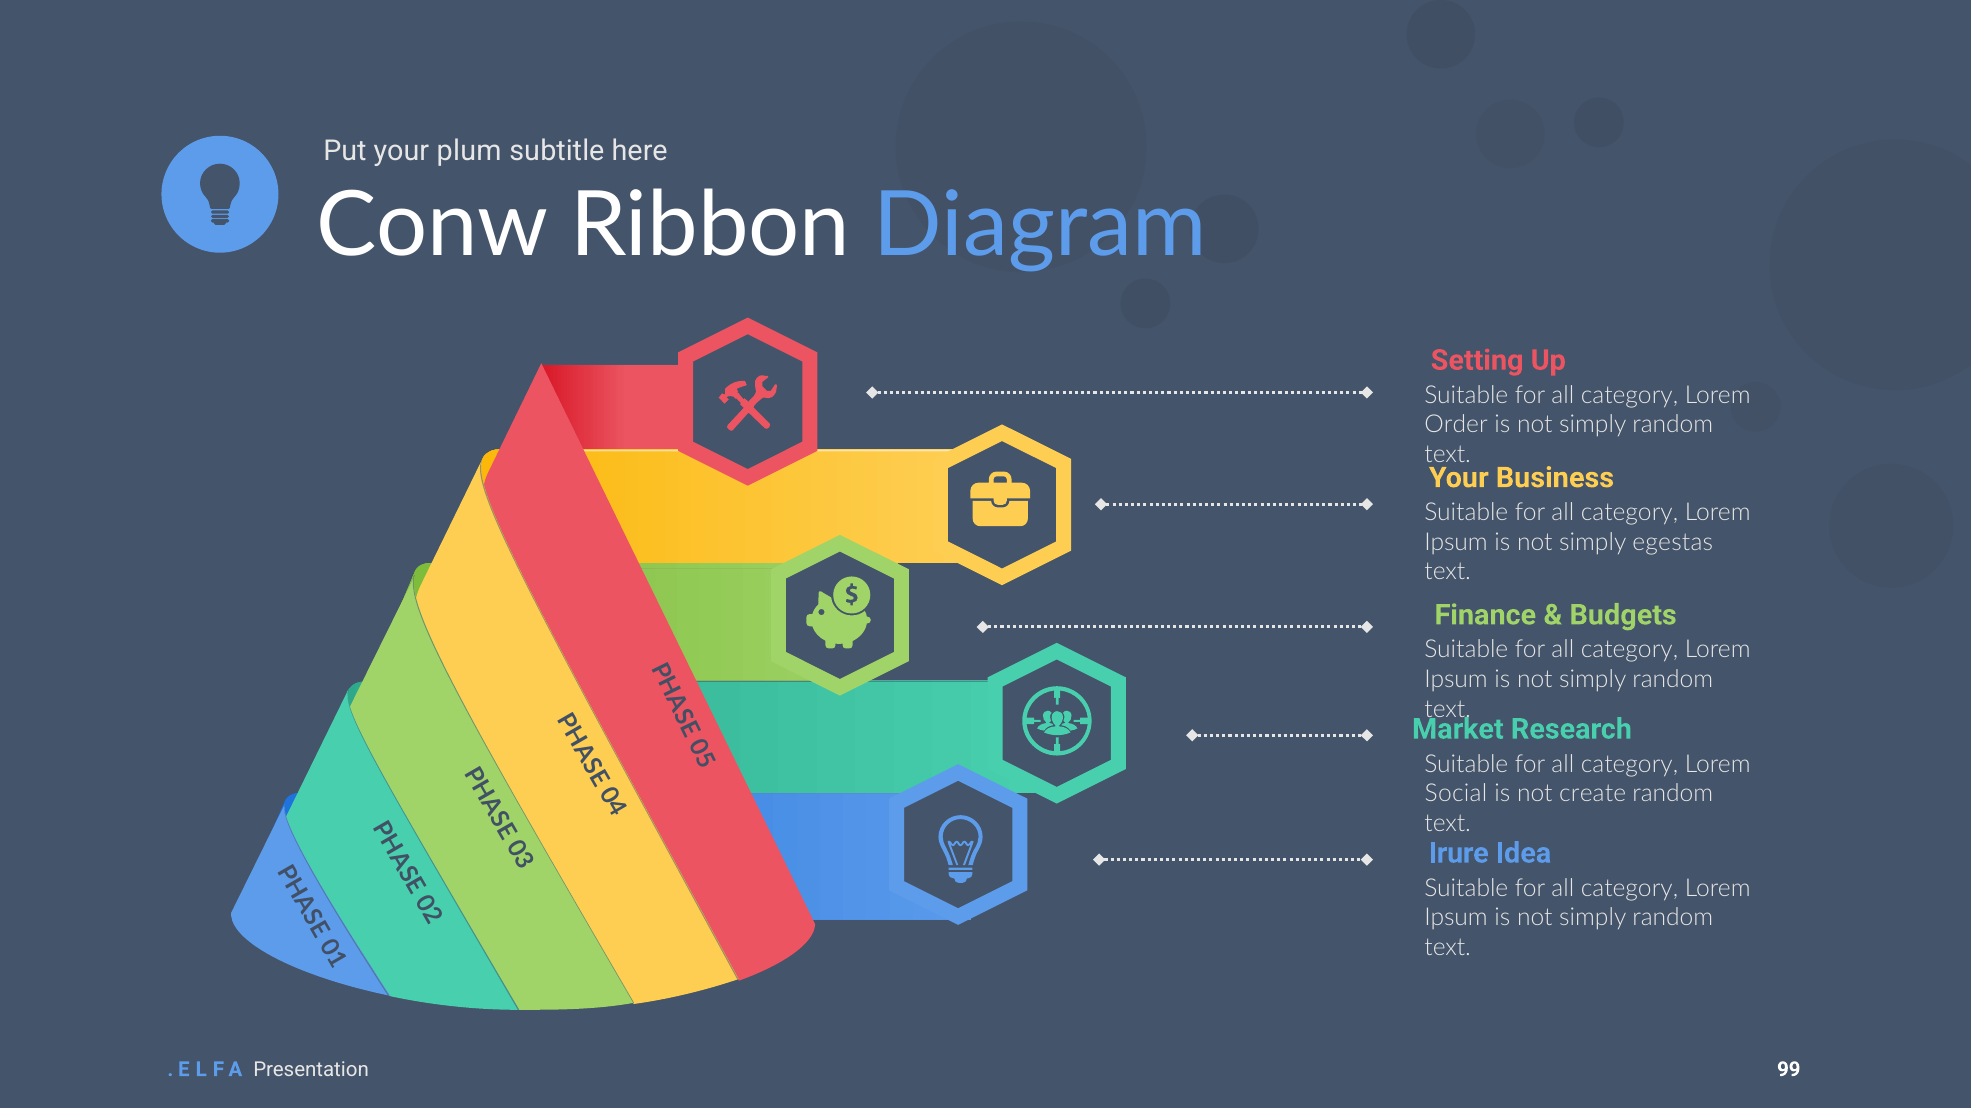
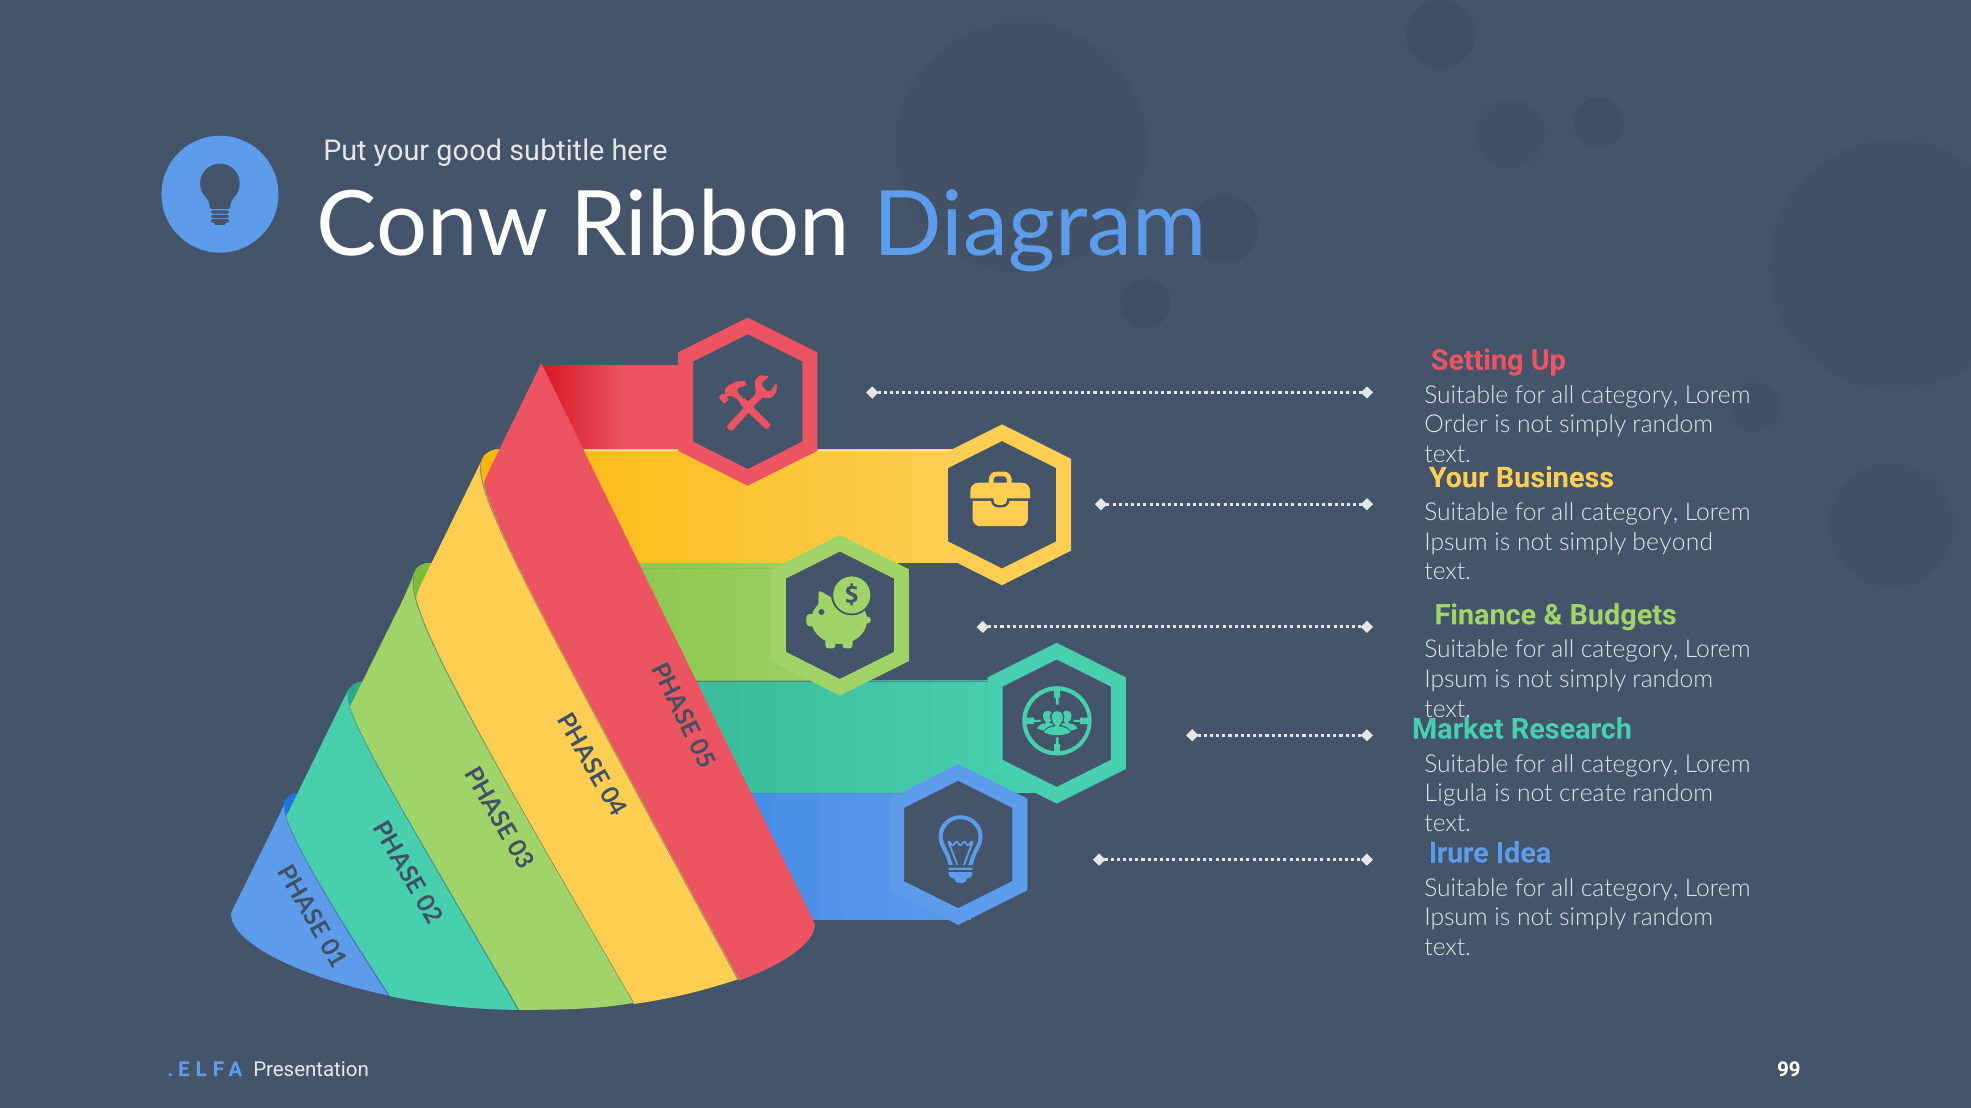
plum: plum -> good (469, 151)
egestas: egestas -> beyond (1673, 543)
Social: Social -> Ligula (1456, 794)
